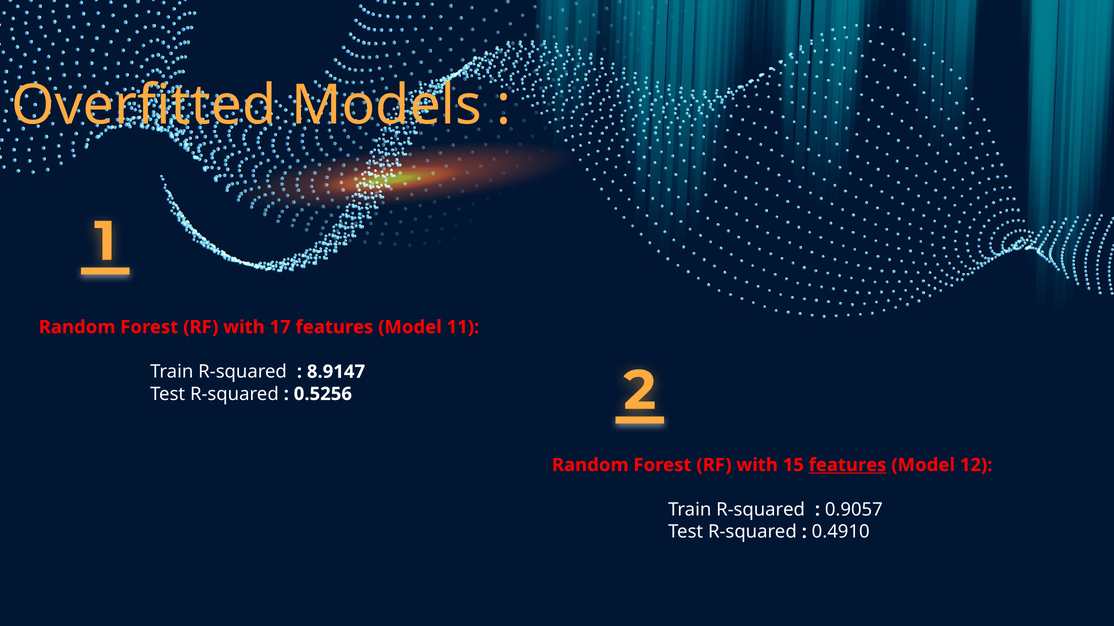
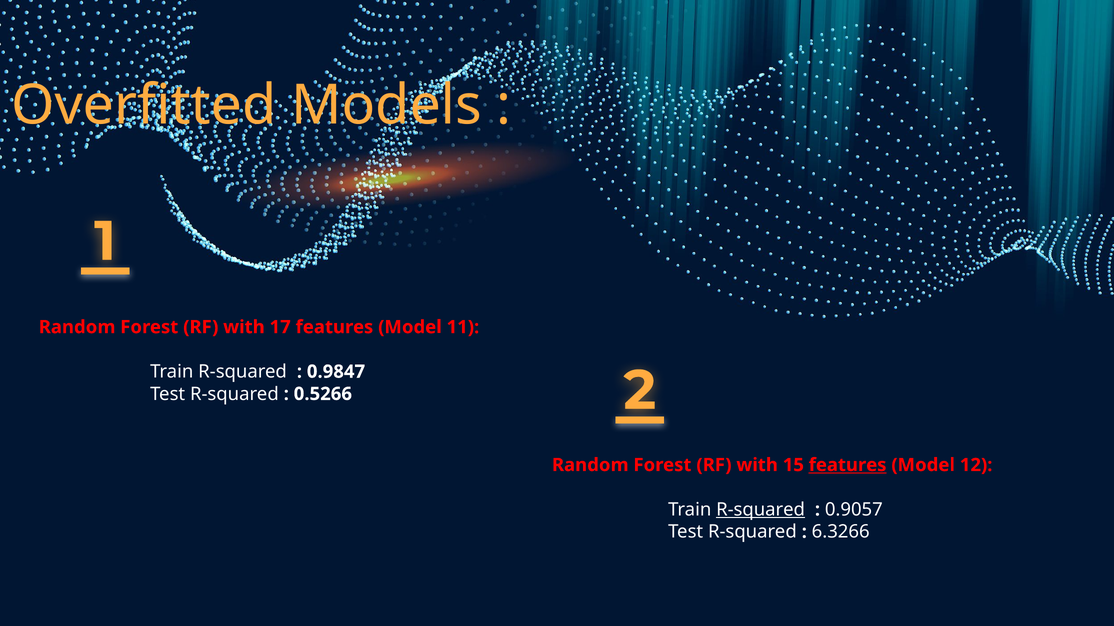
8.9147: 8.9147 -> 0.9847 (336, 372)
0.5256: 0.5256 -> 0.5266 (323, 394)
R-squared underline: none -> present (761, 510)
0.4910: 0.4910 -> 6.3266 (841, 532)
